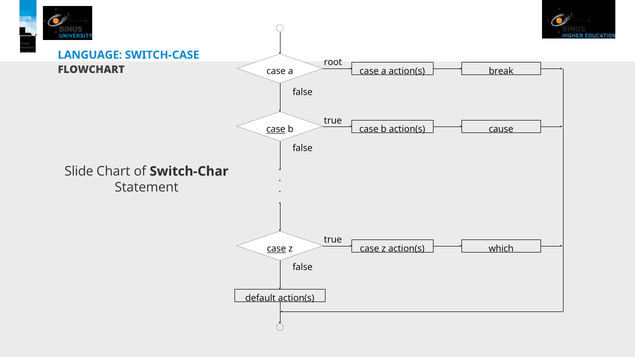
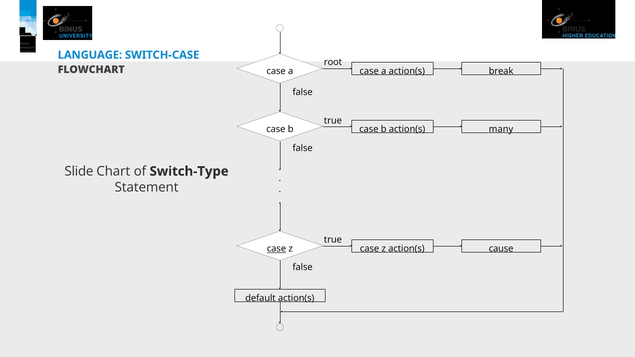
case underline: present -> none (276, 129)
cause: cause -> many (501, 129)
Switch-Char: Switch-Char -> Switch-Type (189, 171)
which: which -> cause (501, 249)
